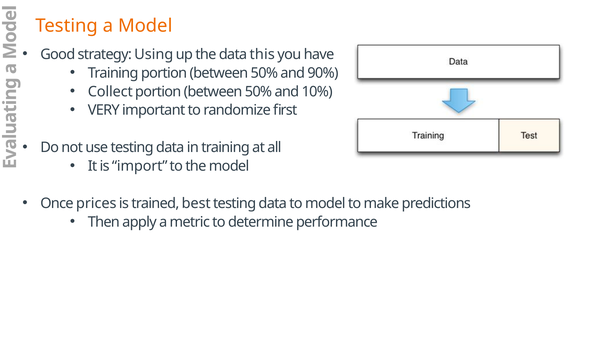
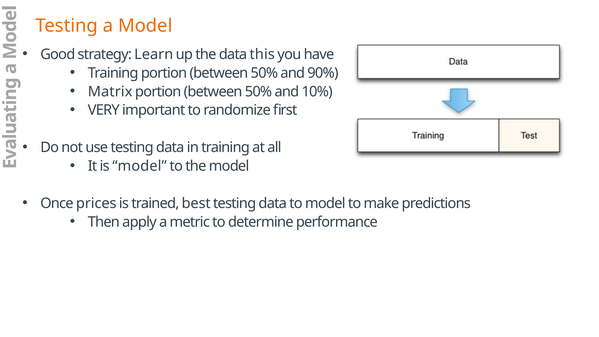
Using: Using -> Learn (154, 54)
Collect: Collect -> Matrix (110, 92)
is import: import -> model (140, 166)
